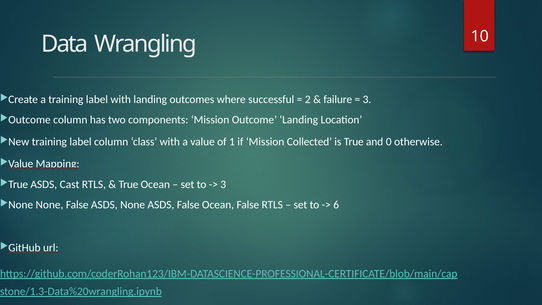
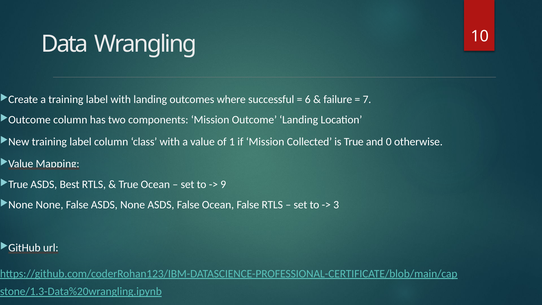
2: 2 -> 6 (308, 99)
3: 3 -> 7 (367, 99)
Cast: Cast -> Best (70, 184)
3: 3 -> 9 (223, 184)
6: 6 -> 3 (336, 205)
